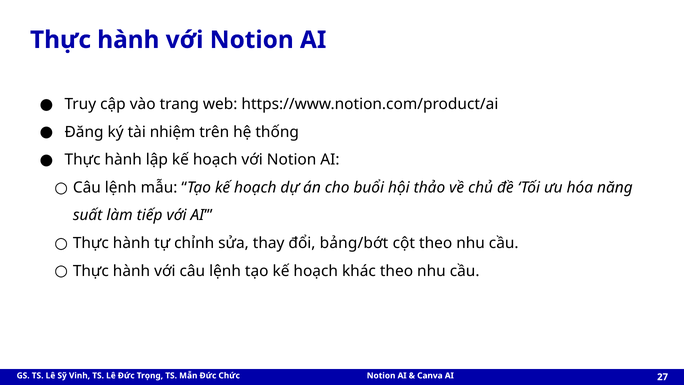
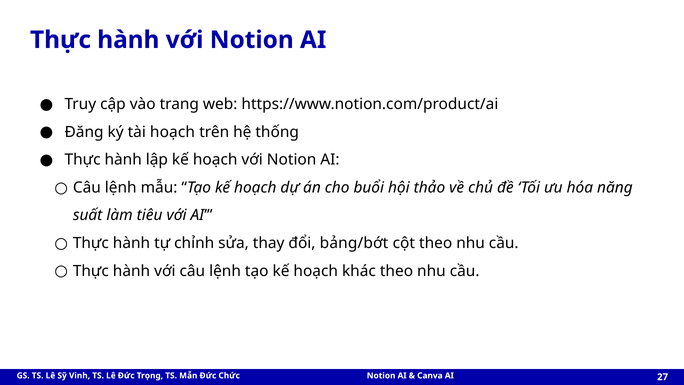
tài nhiệm: nhiệm -> hoạch (172, 132)
tiếp: tiếp -> tiêu (150, 215)
